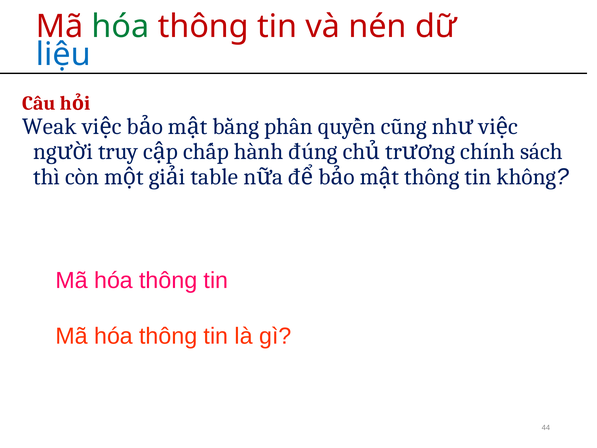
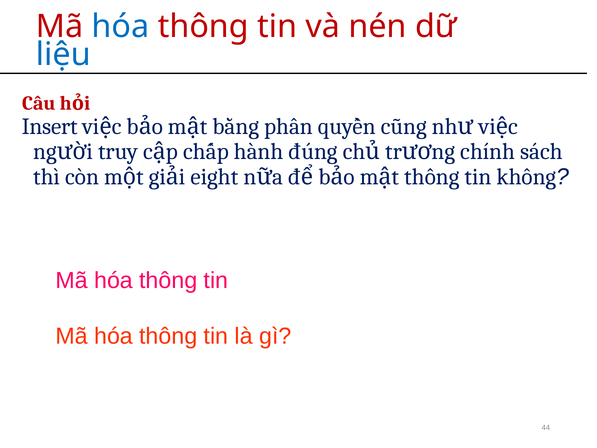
hóa colour: green -> blue (120, 26)
Weak: Weak -> Insert (50, 126)
table: table -> eight (214, 177)
